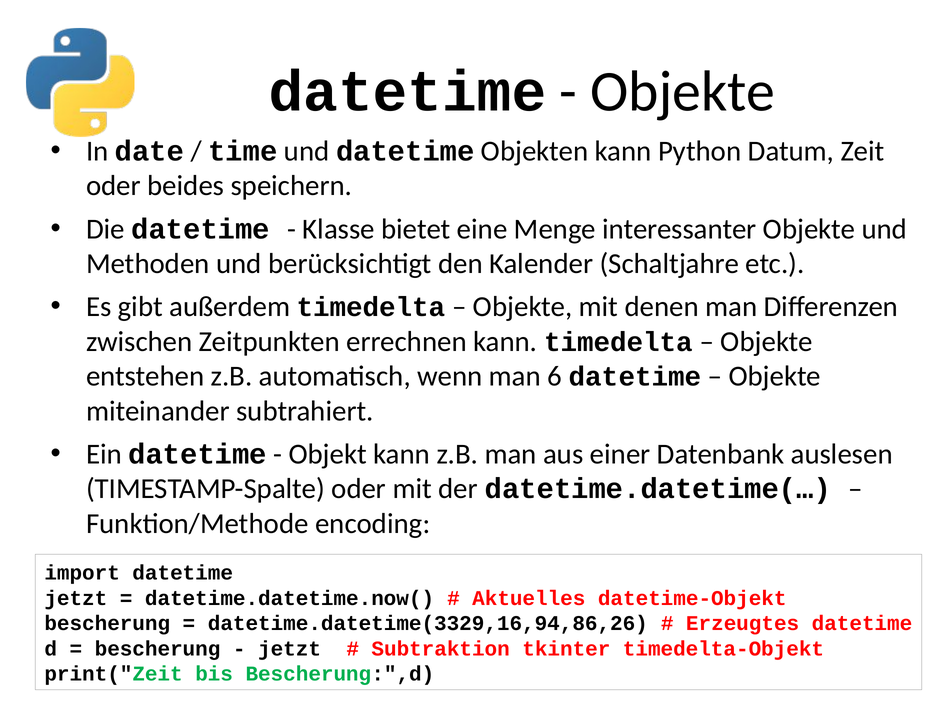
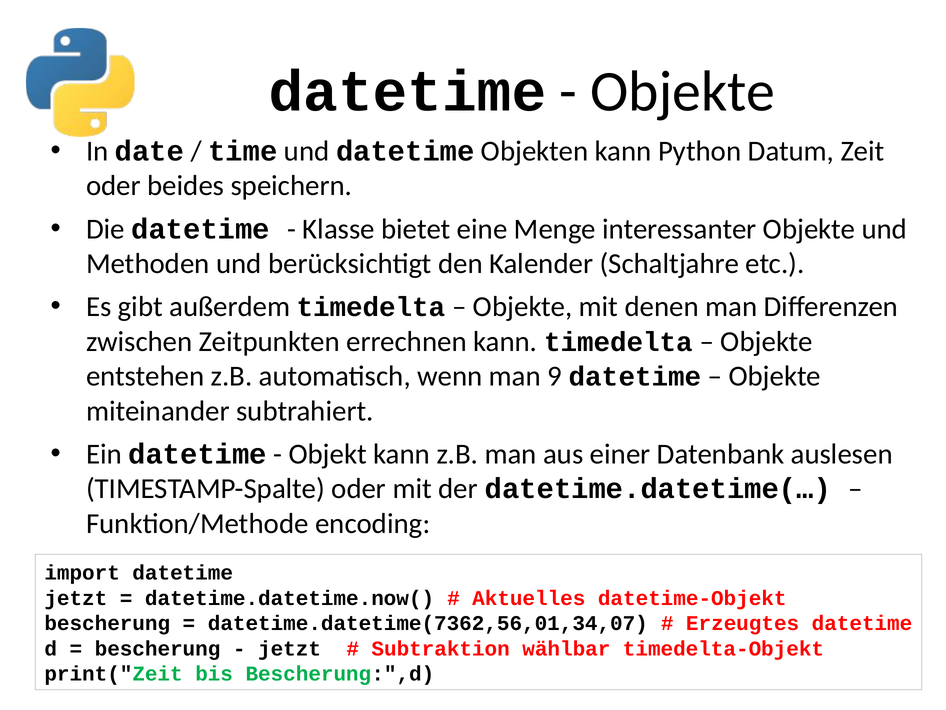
6: 6 -> 9 (555, 376)
datetime.datetime(3329,16,94,86,26: datetime.datetime(3329,16,94,86,26 -> datetime.datetime(7362,56,01,34,07 (428, 623)
tkinter: tkinter -> wählbar (566, 648)
